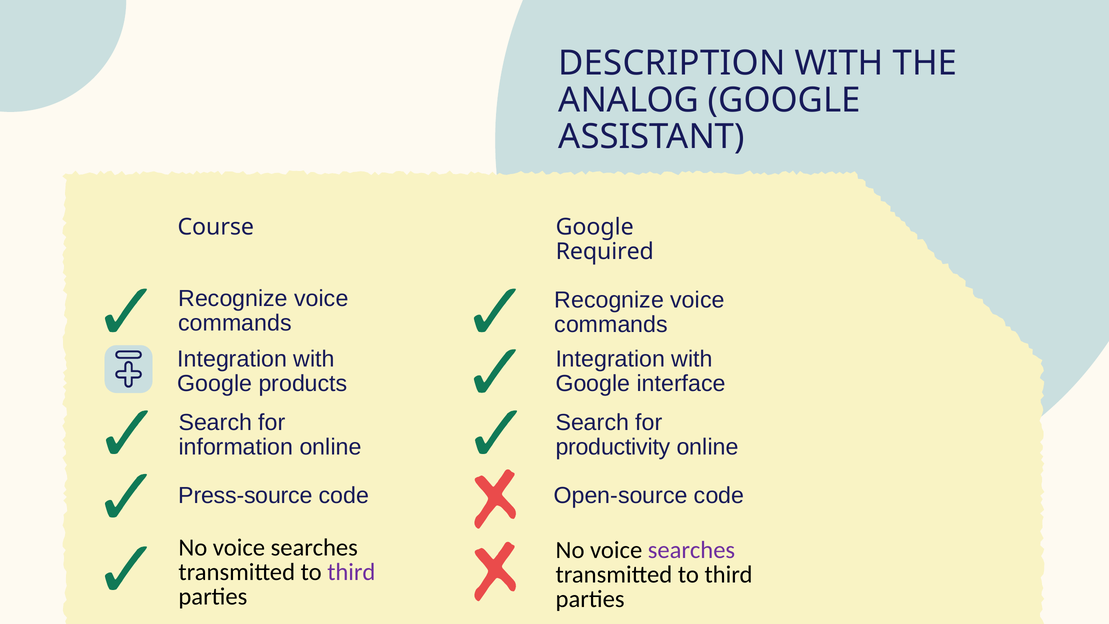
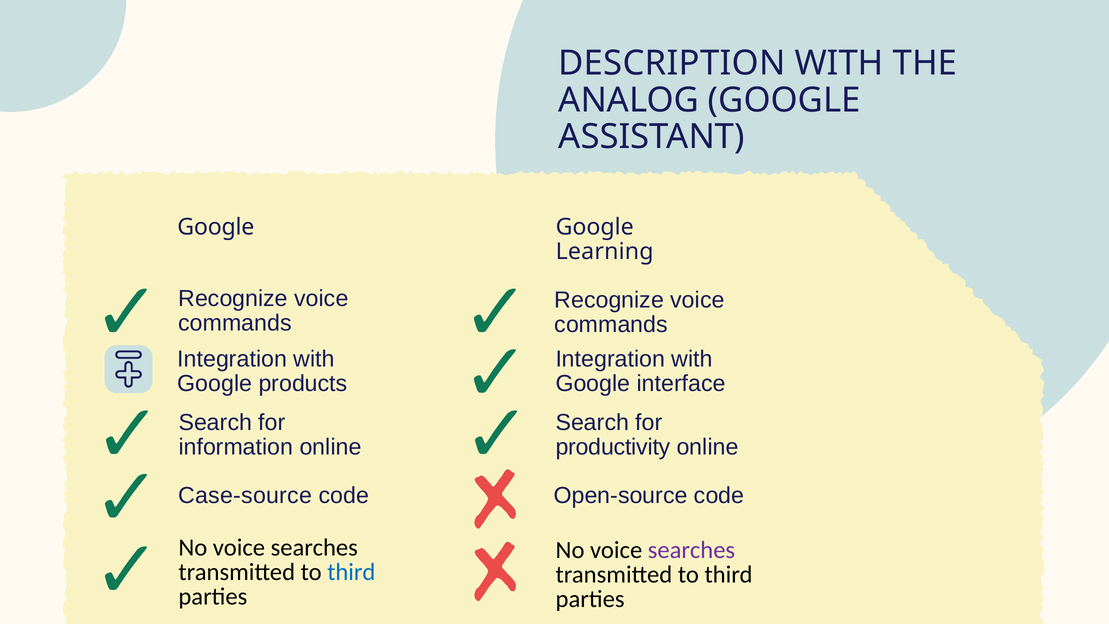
Course: Course -> Google (216, 227)
Required: Required -> Learning (605, 252)
Press-source: Press-source -> Case-source (245, 495)
third colour: purple -> blue (351, 572)
